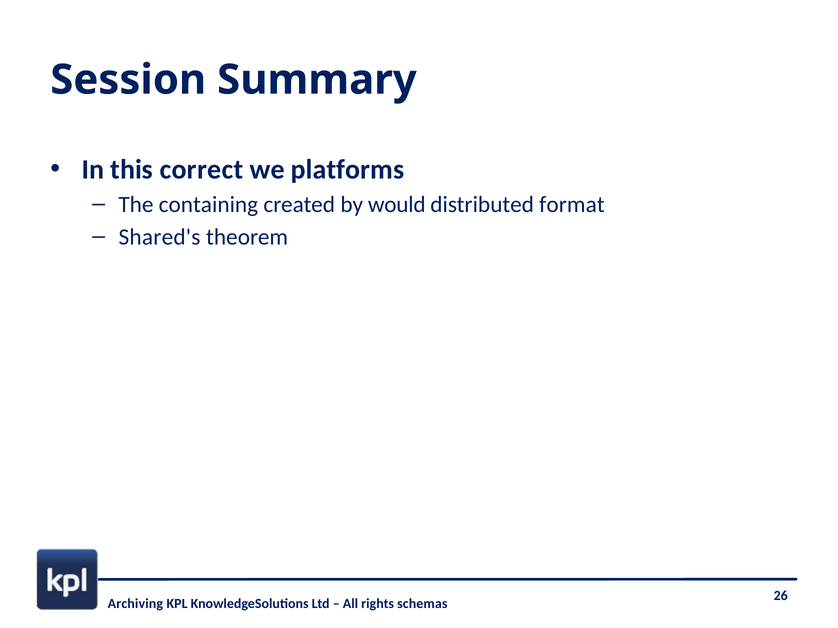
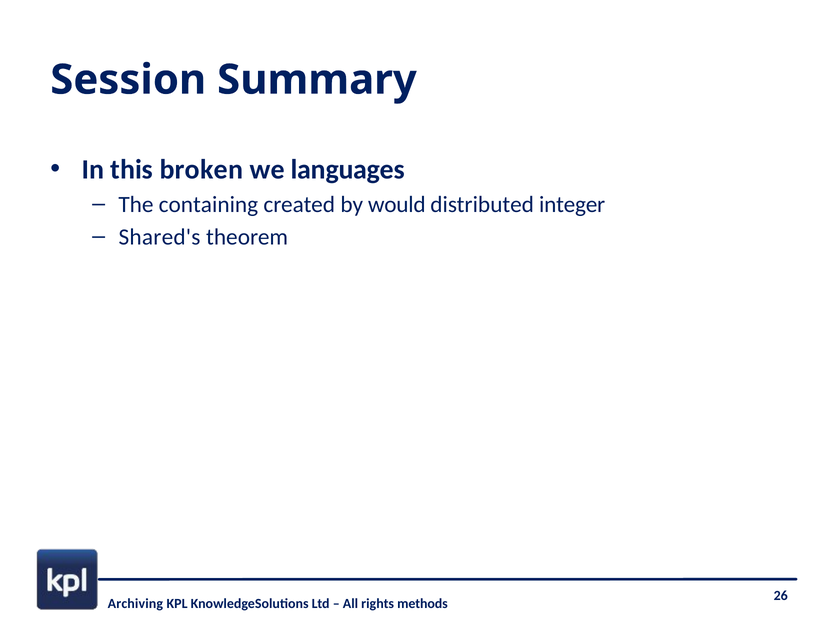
correct: correct -> broken (201, 170)
platforms: platforms -> languages (348, 170)
format: format -> integer (572, 205)
schemas: schemas -> methods (422, 604)
